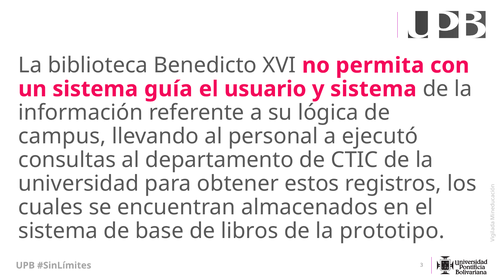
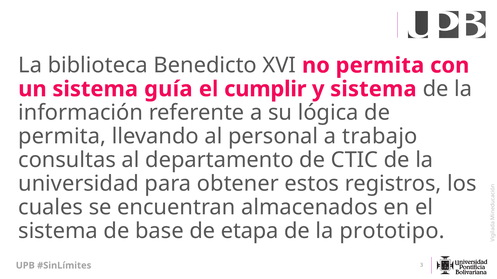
usuario: usuario -> cumplir (265, 89)
campus: campus -> permita (62, 137)
ejecutó: ejecutó -> trabajo (380, 137)
libros: libros -> etapa (250, 231)
